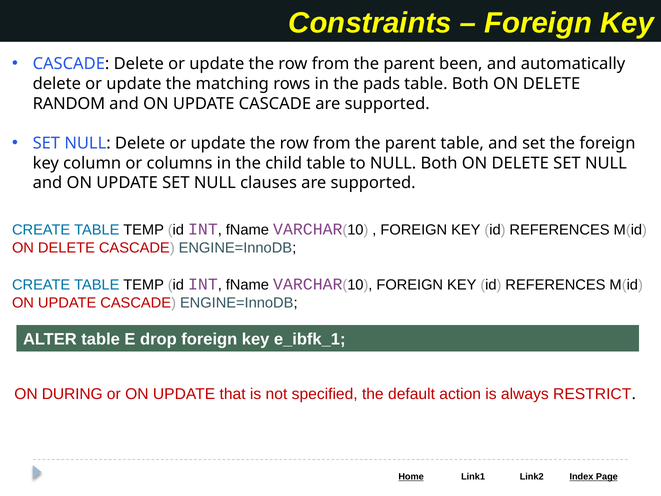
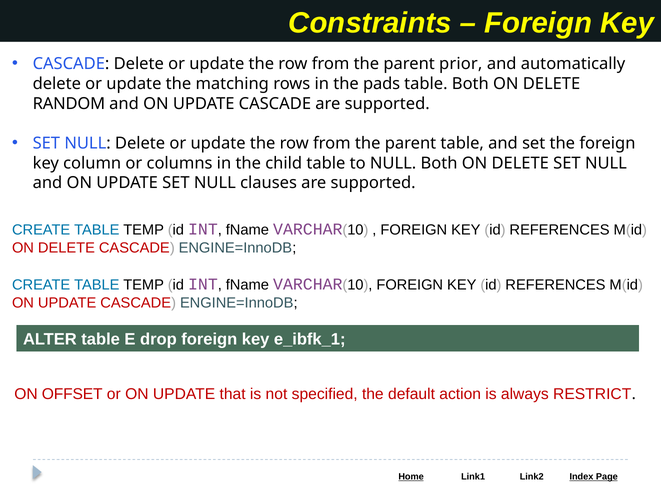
been: been -> prior (461, 64)
DURING: DURING -> OFFSET (72, 394)
